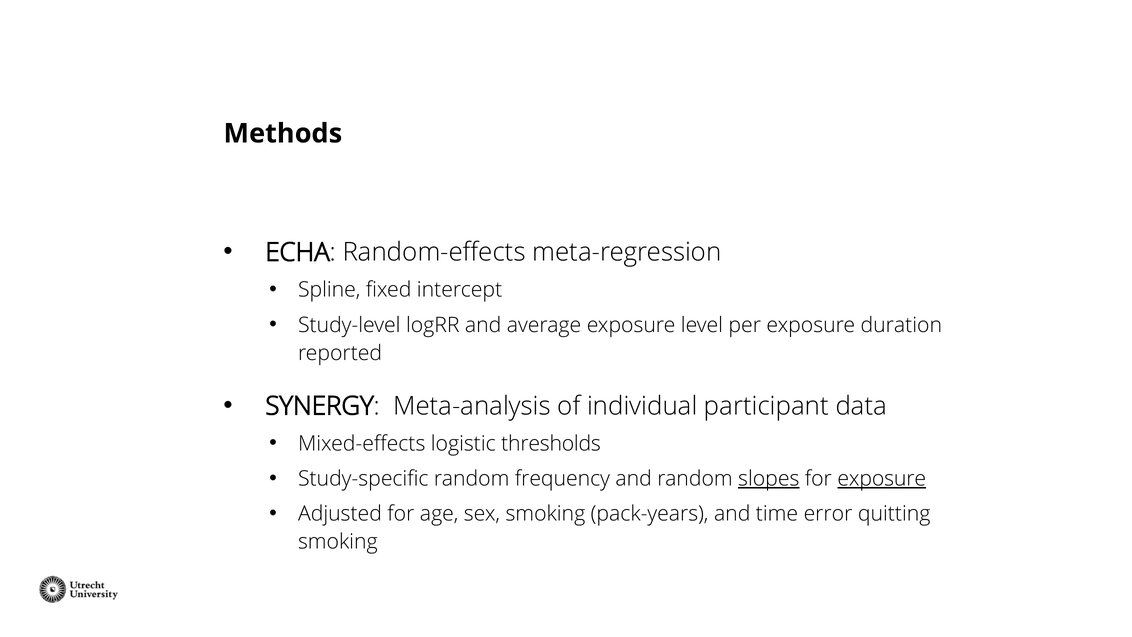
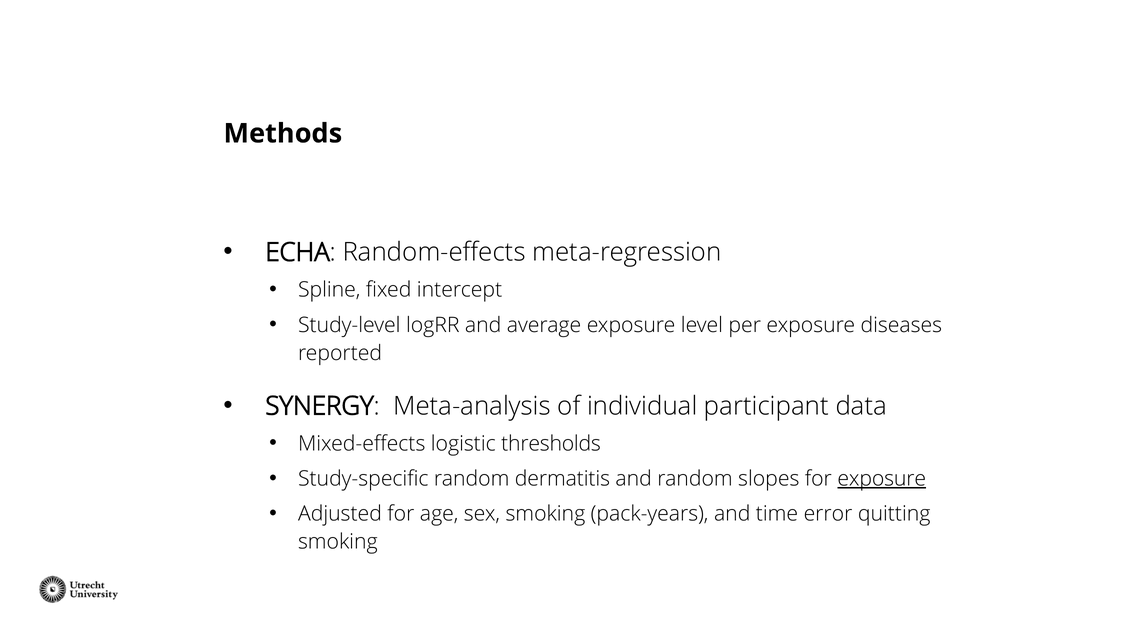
duration: duration -> diseases (901, 325)
frequency: frequency -> dermatitis (562, 478)
slopes underline: present -> none (769, 478)
